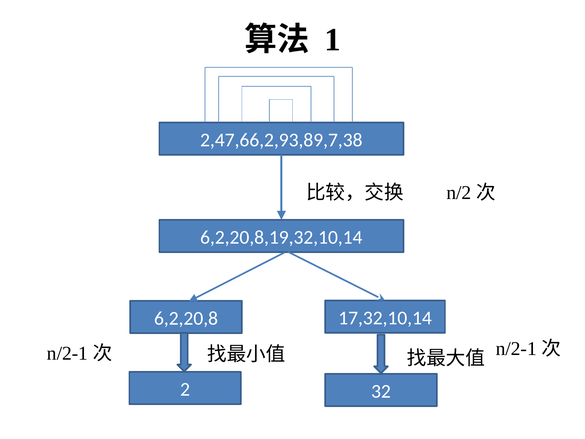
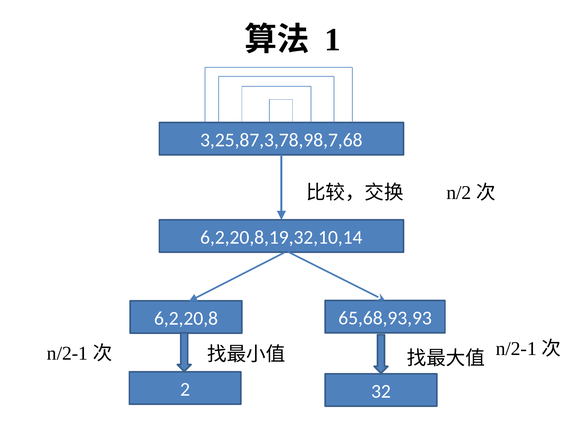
2,47,66,2,93,89,7,38: 2,47,66,2,93,89,7,38 -> 3,25,87,3,78,98,7,68 (281, 140)
17,32,10,14: 17,32,10,14 -> 65,68,93,93 (385, 318)
